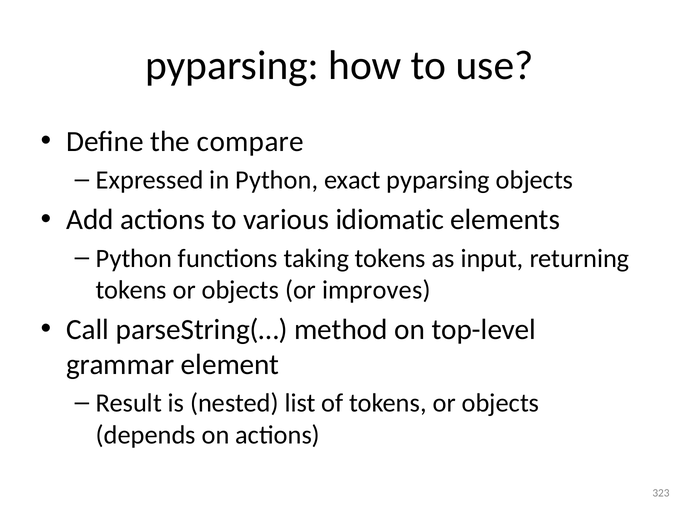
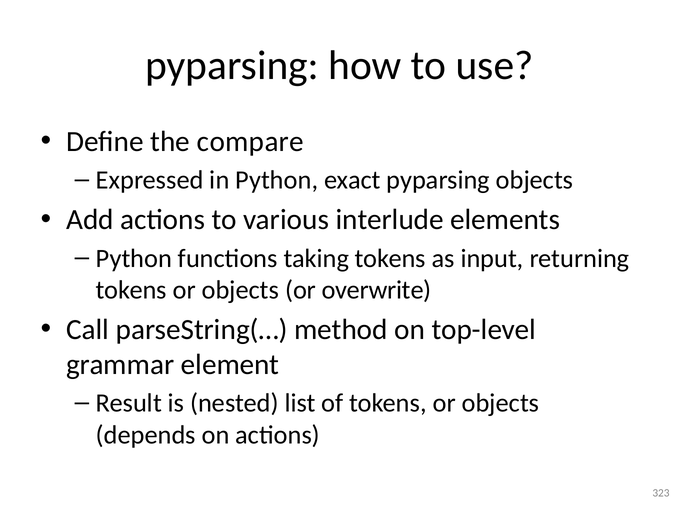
idiomatic: idiomatic -> interlude (390, 220)
improves: improves -> overwrite (376, 290)
